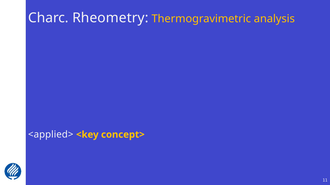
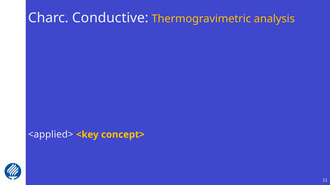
Rheometry: Rheometry -> Conductive (110, 18)
